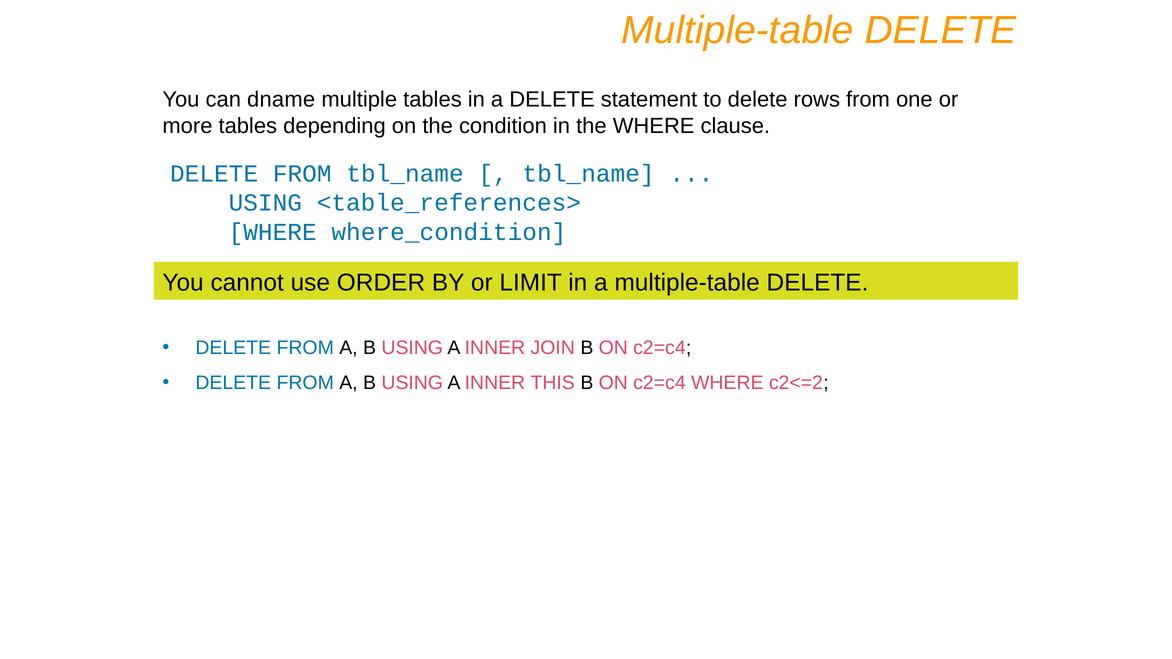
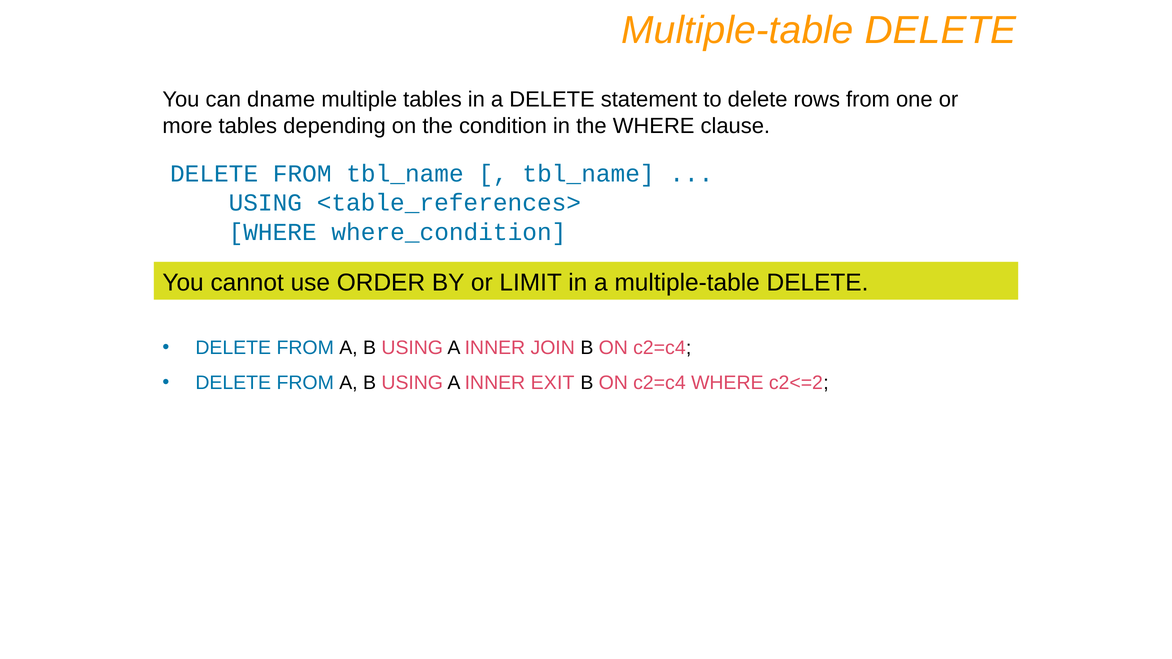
THIS: THIS -> EXIT (553, 383)
